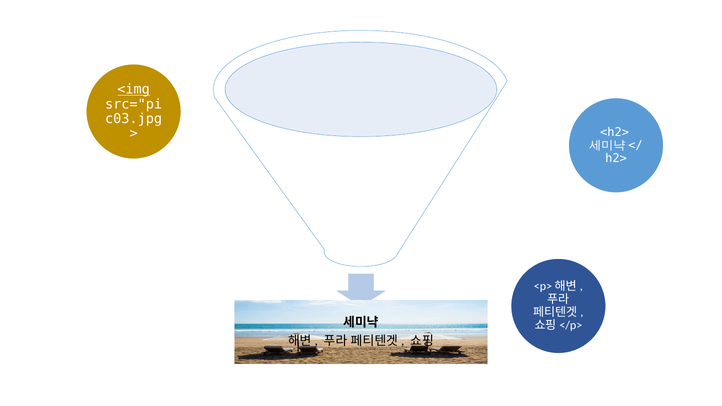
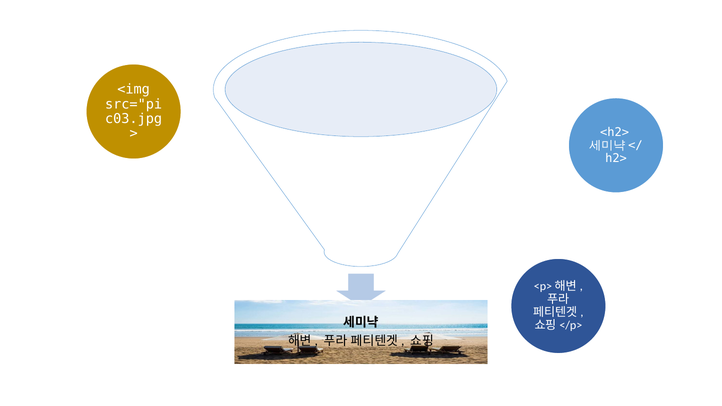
<img underline: present -> none (134, 90)
